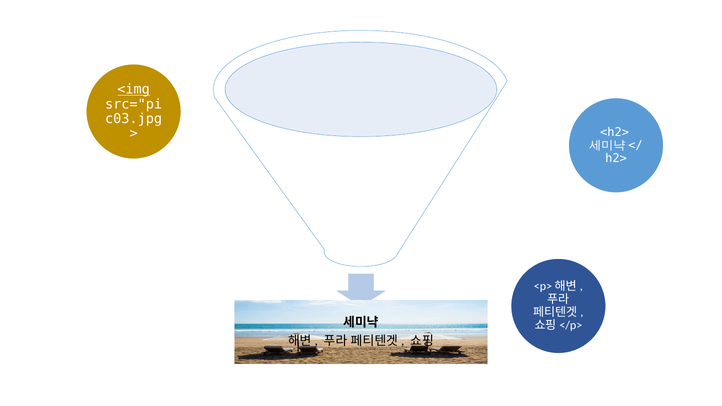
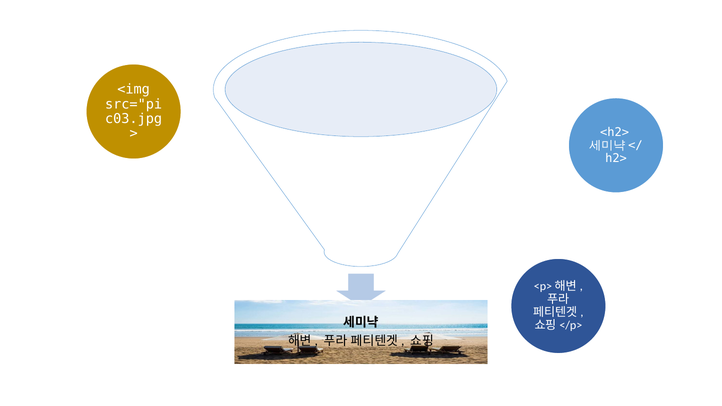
<img underline: present -> none (134, 90)
